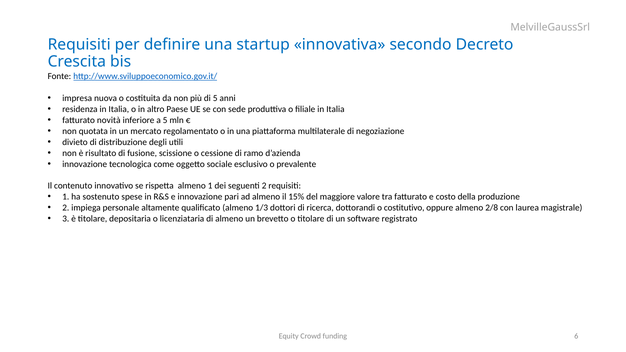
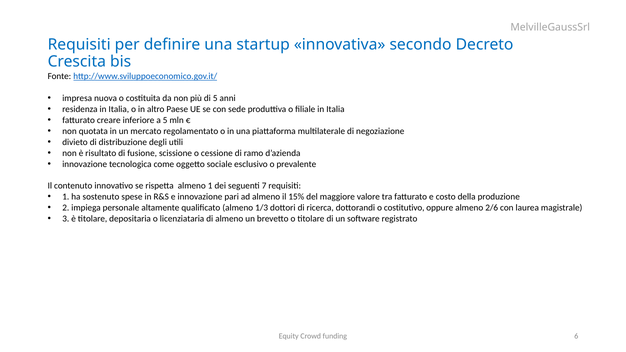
novità: novità -> creare (109, 120)
seguenti 2: 2 -> 7 (264, 186)
2/8: 2/8 -> 2/6 (492, 208)
